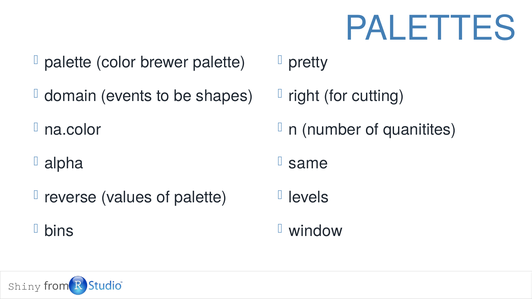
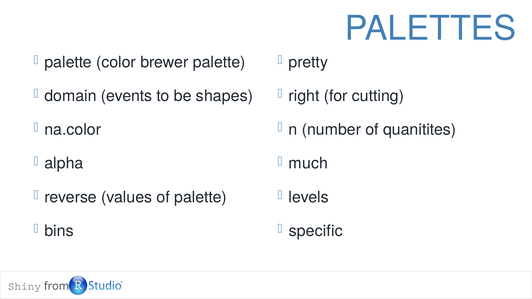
same: same -> much (308, 163)
window: window -> specific (316, 231)
